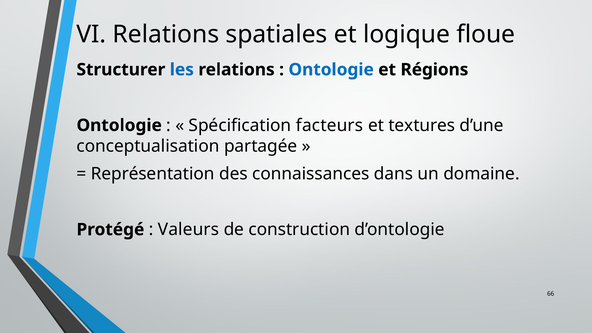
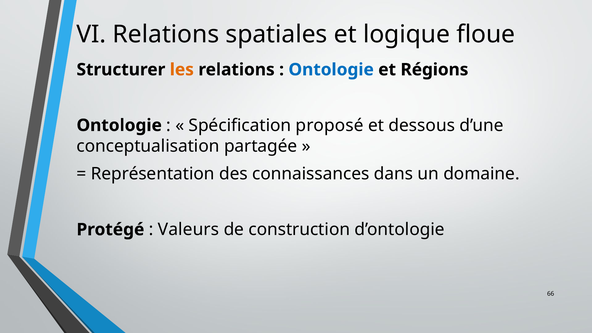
les colour: blue -> orange (182, 70)
facteurs: facteurs -> proposé (330, 125)
textures: textures -> dessous (422, 125)
